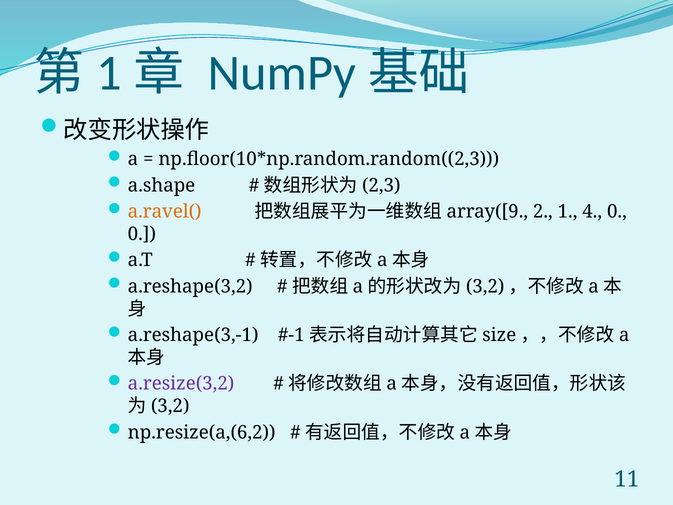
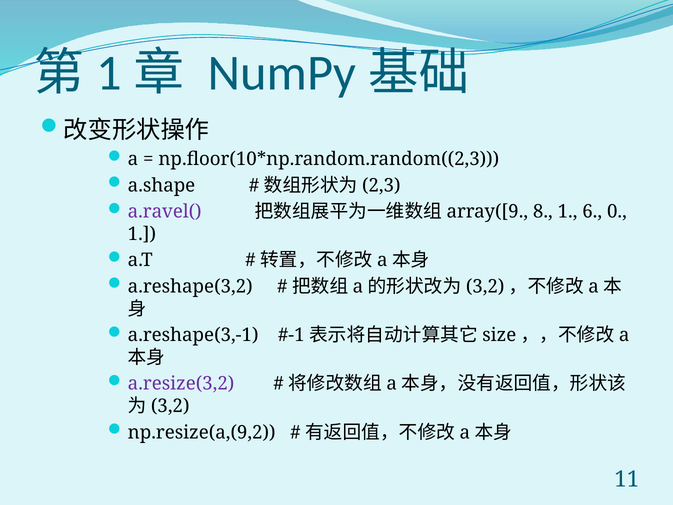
a.ravel( colour: orange -> purple (165, 212)
2: 2 -> 8 (543, 212)
4: 4 -> 6 (592, 212)
0: 0 -> 1 (142, 234)
np.resize(a,(6,2: np.resize(a,(6,2 -> np.resize(a,(9,2 (202, 432)
